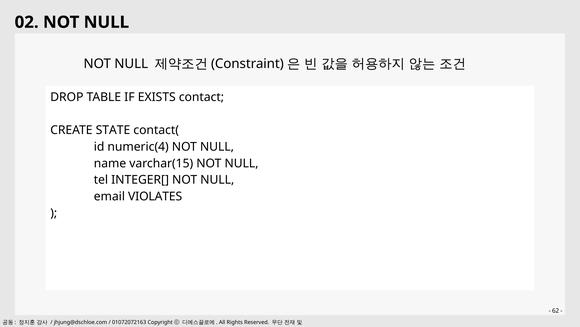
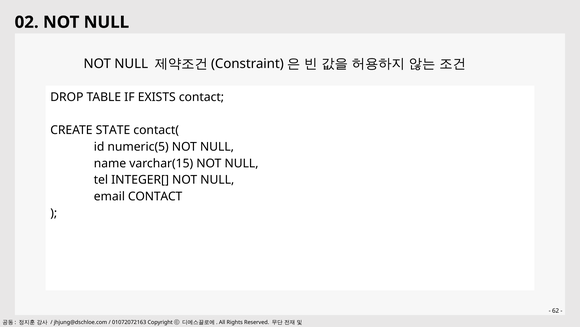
numeric(4: numeric(4 -> numeric(5 (138, 147)
email VIOLATES: VIOLATES -> CONTACT (155, 196)
